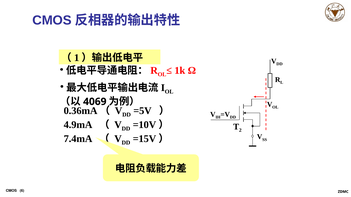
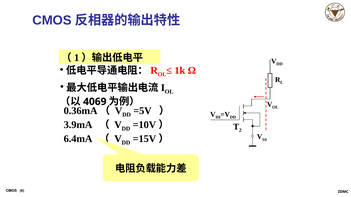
4.9mA: 4.9mA -> 3.9mA (78, 125)
7.4mA: 7.4mA -> 6.4mA (78, 139)
